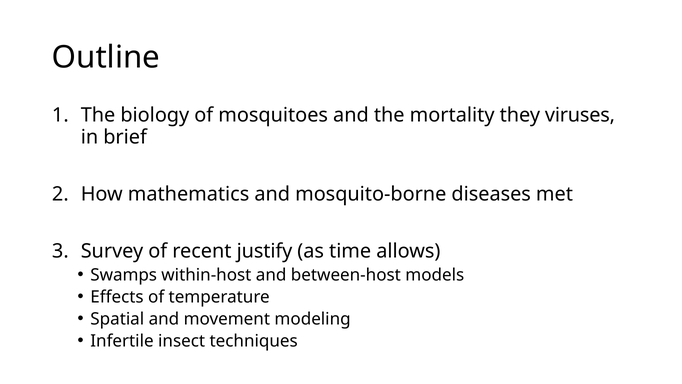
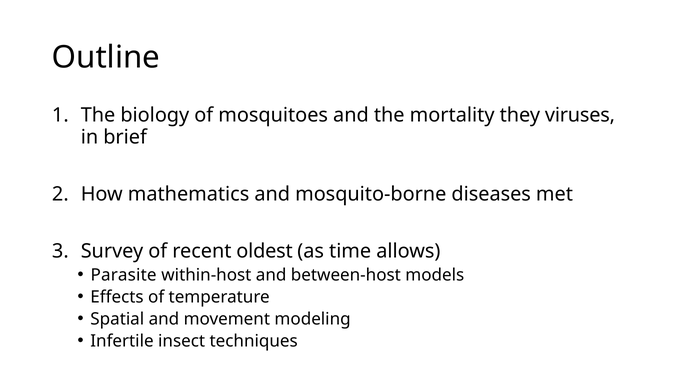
justify: justify -> oldest (265, 251)
Swamps: Swamps -> Parasite (124, 275)
